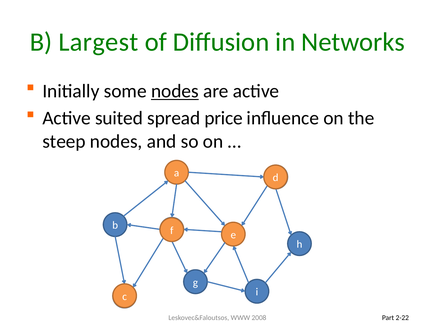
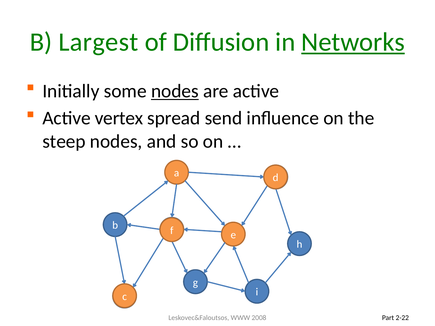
Networks underline: none -> present (353, 42)
suited: suited -> vertex (119, 118)
price: price -> send (223, 118)
